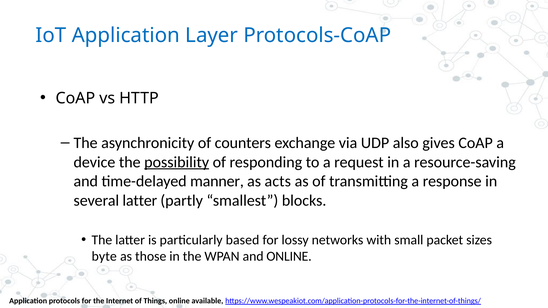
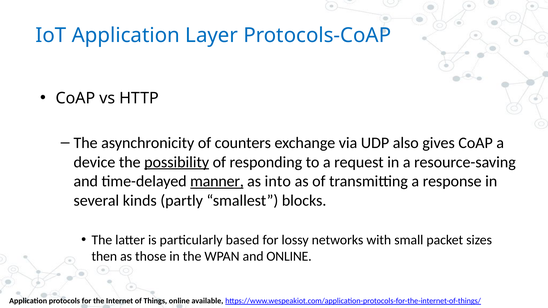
manner underline: none -> present (217, 181)
acts: acts -> into (278, 181)
several latter: latter -> kinds (140, 201)
byte: byte -> then (104, 257)
